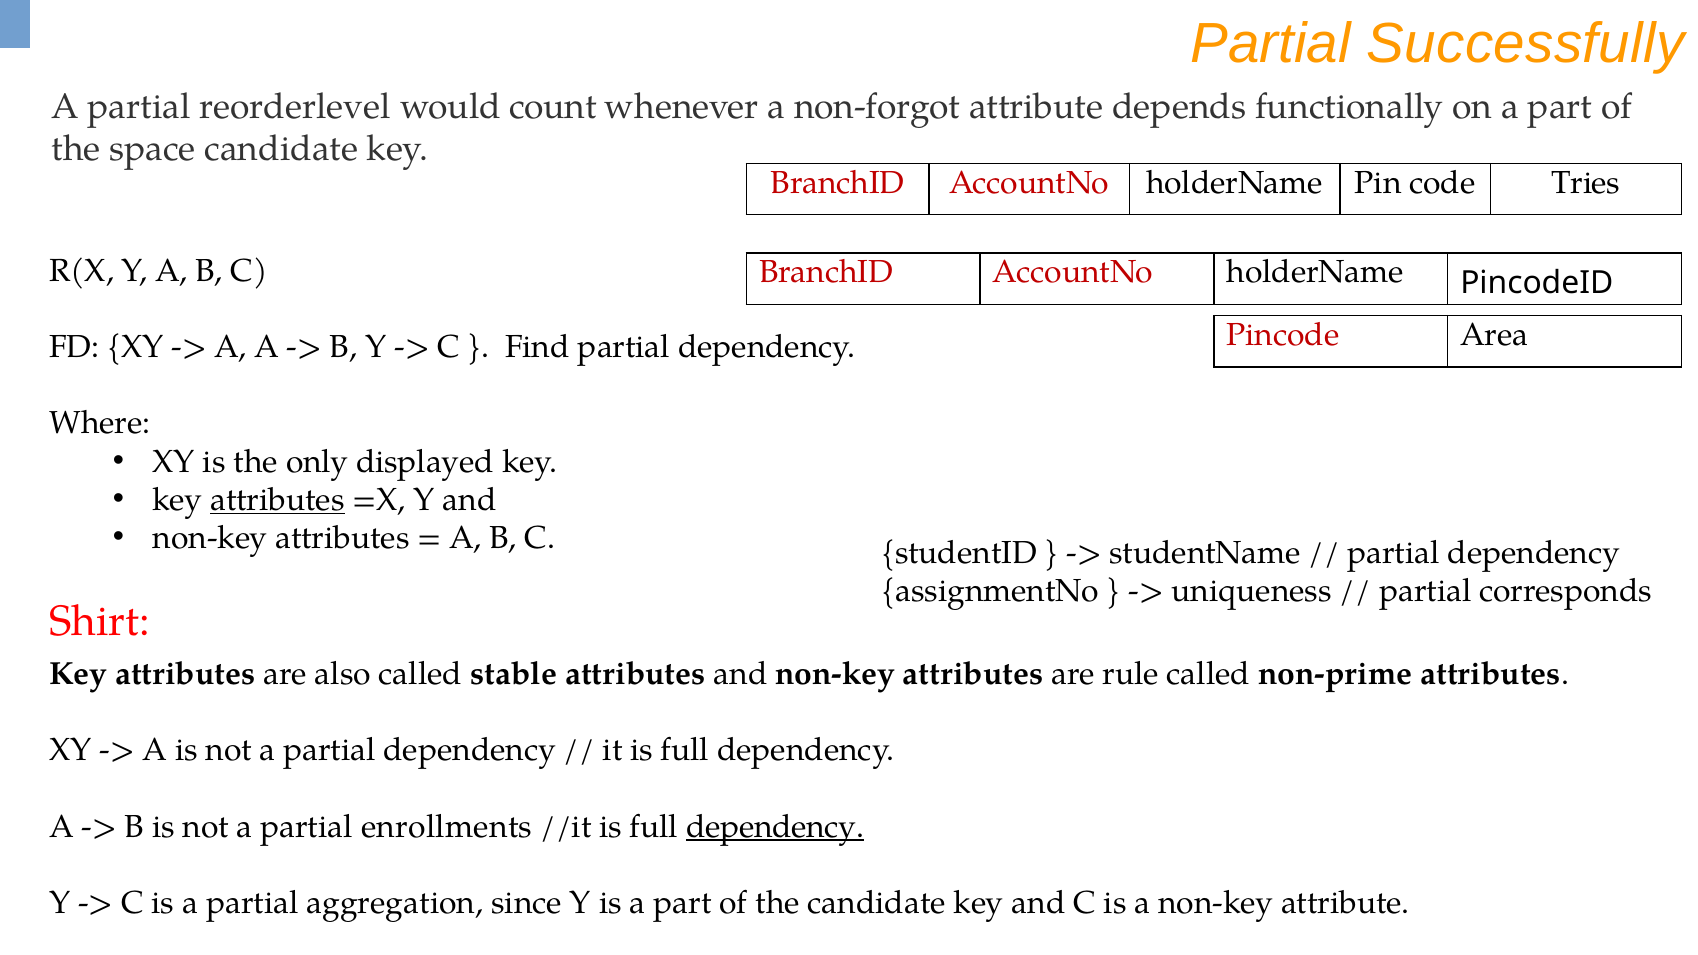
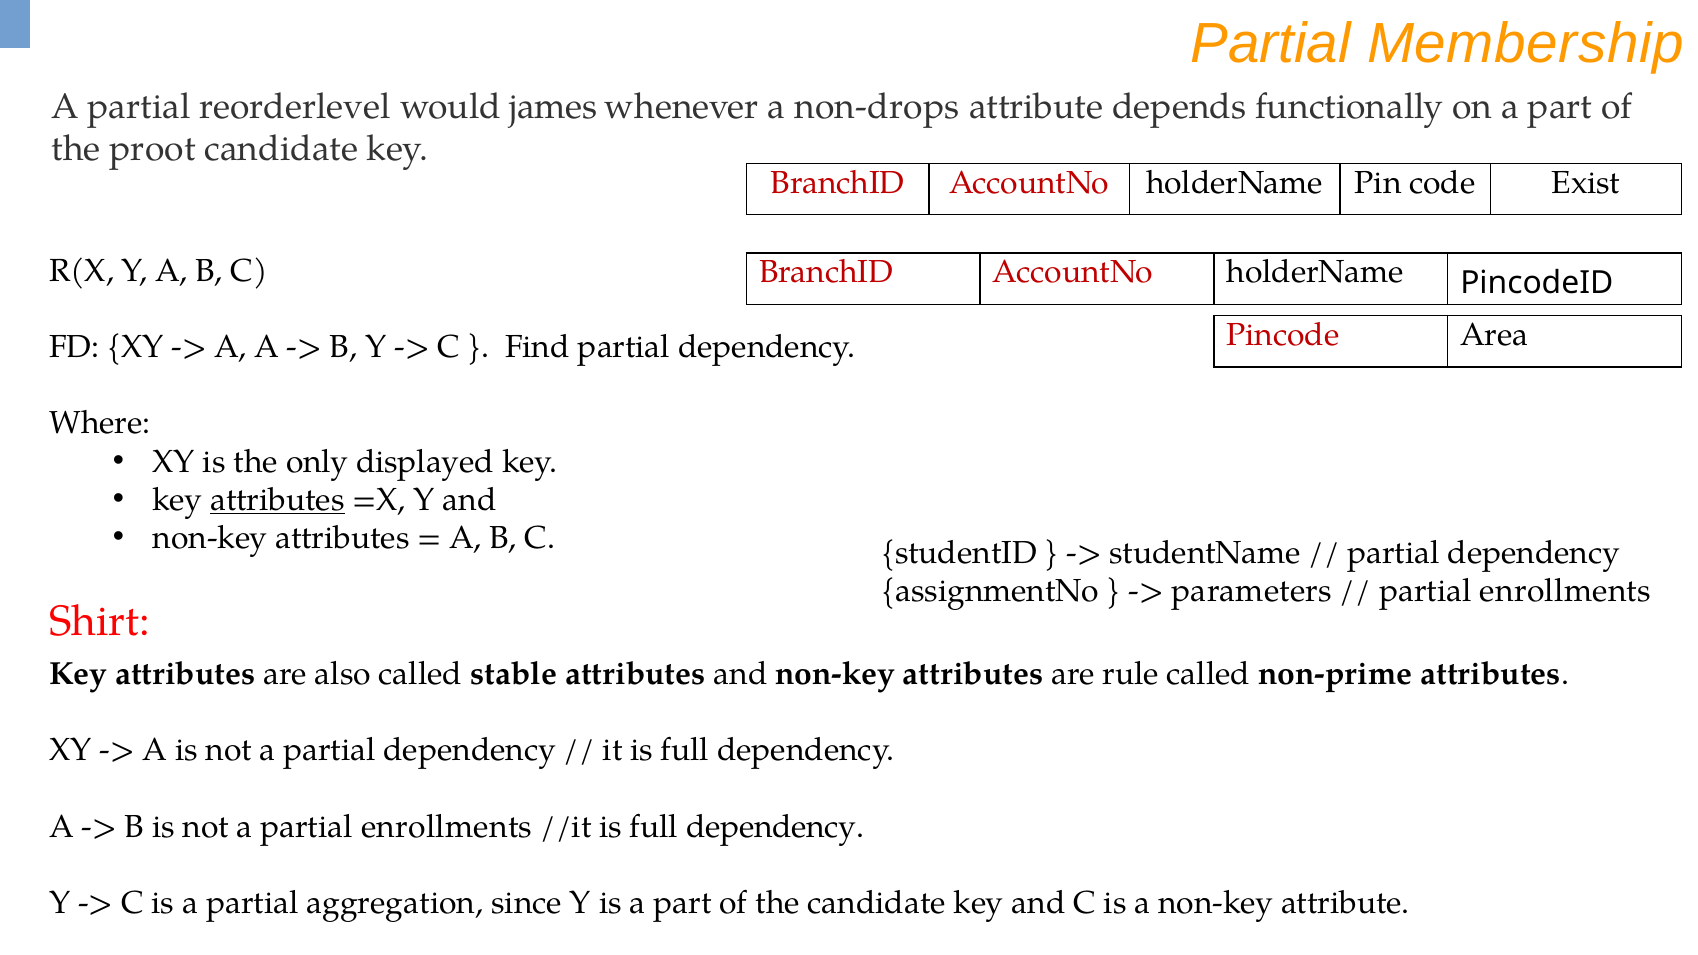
Successfully: Successfully -> Membership (1525, 44)
count: count -> james (553, 106)
non-forgot: non-forgot -> non-drops (877, 106)
space: space -> proot (153, 149)
Tries: Tries -> Exist (1586, 183)
uniqueness: uniqueness -> parameters (1252, 591)
corresponds: corresponds -> enrollments (1566, 591)
dependency underline: present -> none (775, 827)
